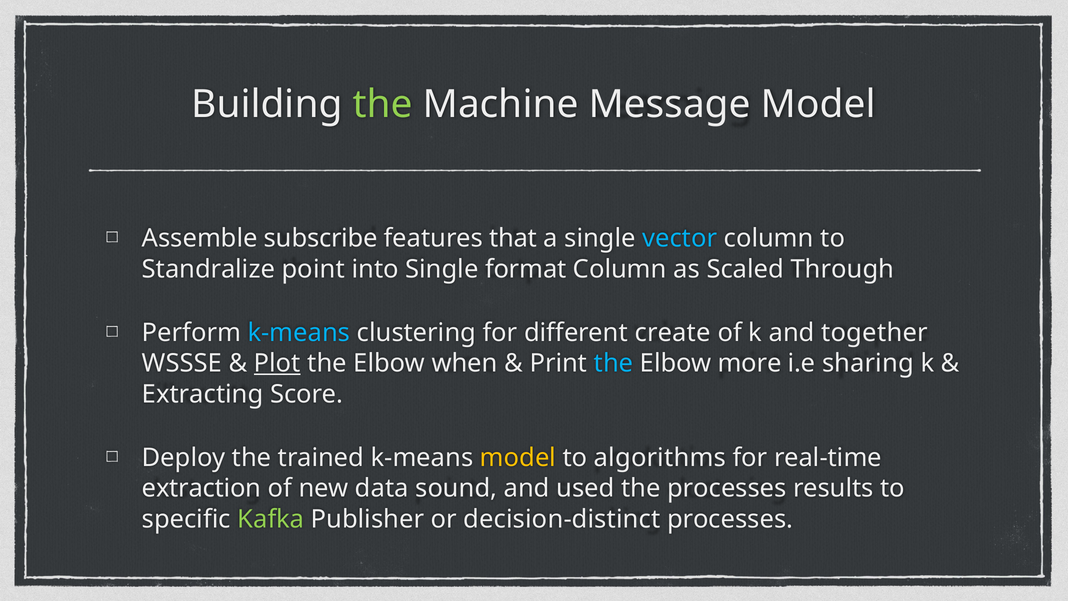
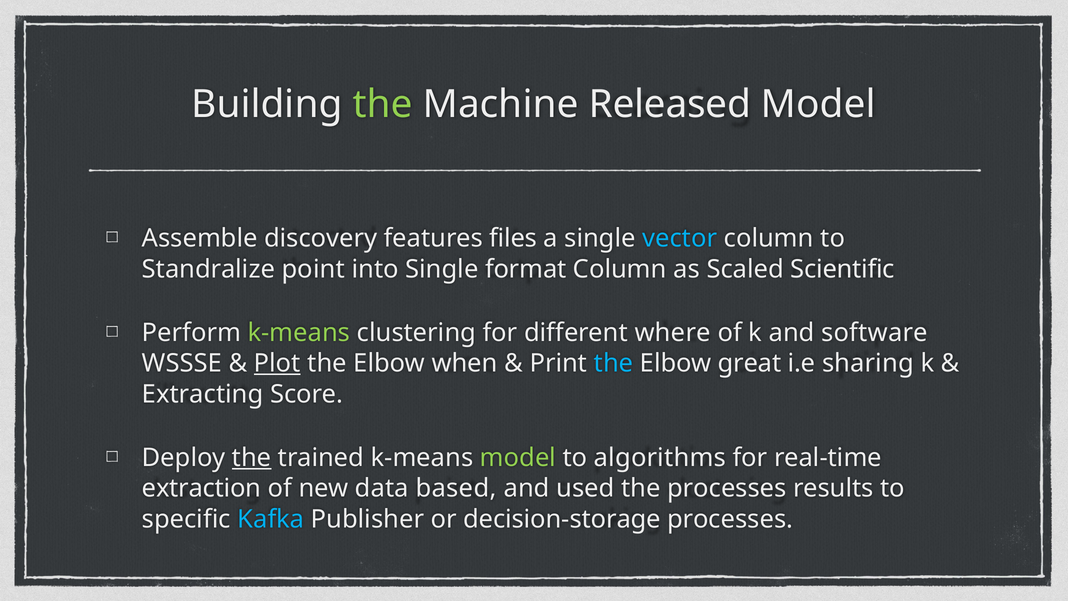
Message: Message -> Released (670, 104)
subscribe: subscribe -> discovery (321, 238)
that: that -> files (513, 238)
Through: Through -> Scientific (843, 269)
k-means colour: light blue -> light green (299, 333)
create: create -> where (673, 333)
together: together -> software (875, 333)
more: more -> great (750, 363)
the underline: none -> present (252, 458)
model colour: yellow -> light green (518, 458)
sound: sound -> based (456, 488)
Kafka colour: light green -> light blue (271, 519)
decision-distinct: decision-distinct -> decision-storage (562, 519)
